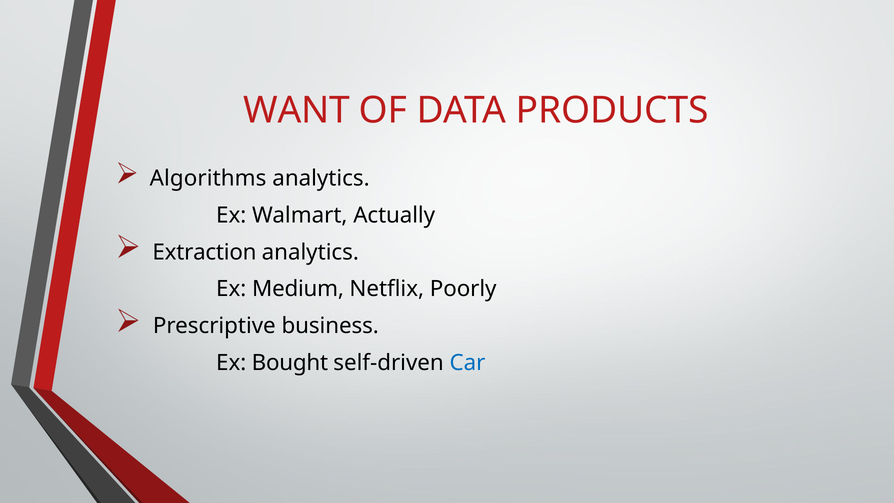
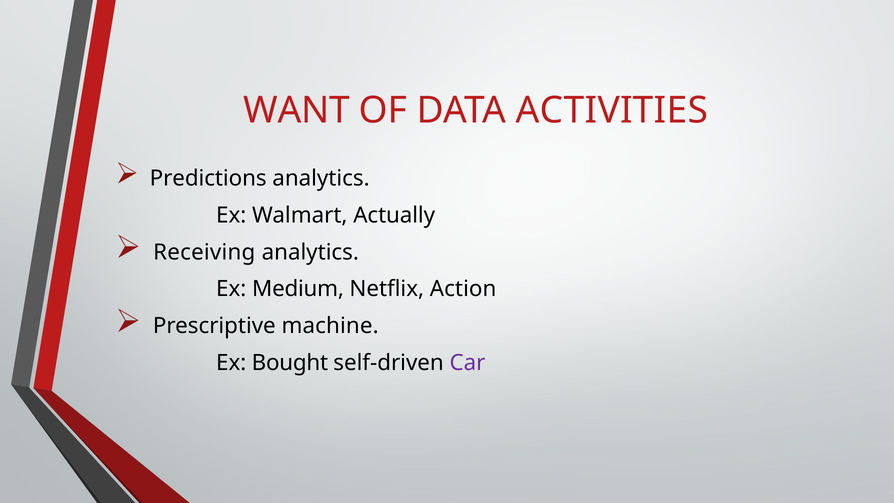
PRODUCTS: PRODUCTS -> ACTIVITIES (612, 110)
Algorithms: Algorithms -> Predictions (208, 178)
Extraction: Extraction -> Receiving (204, 252)
Poorly: Poorly -> Action (463, 289)
business: business -> machine (330, 326)
Car colour: blue -> purple (467, 363)
